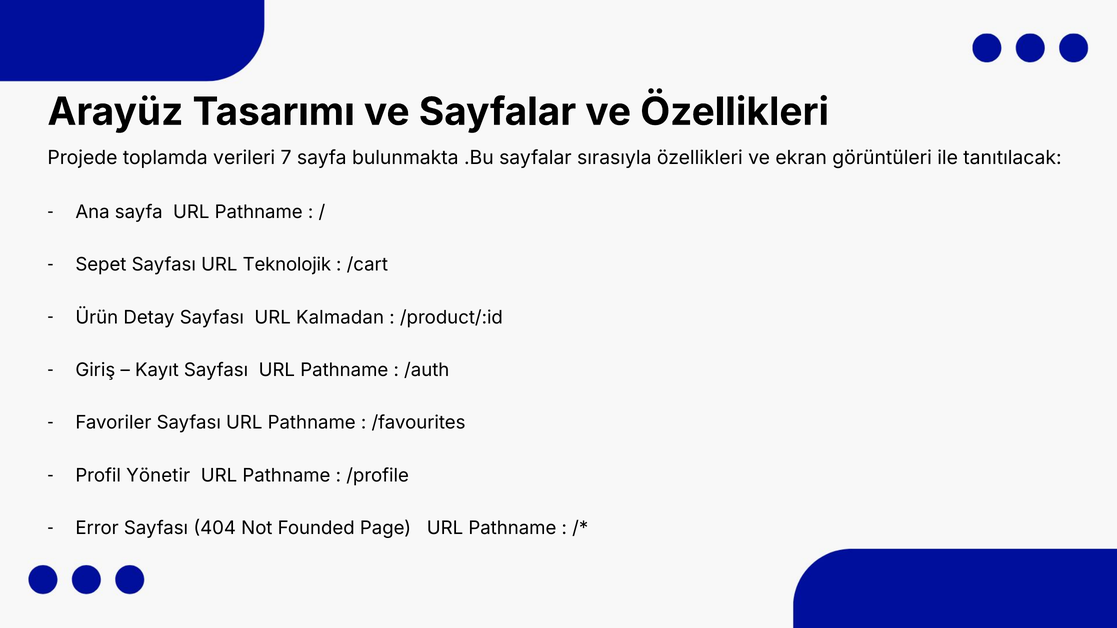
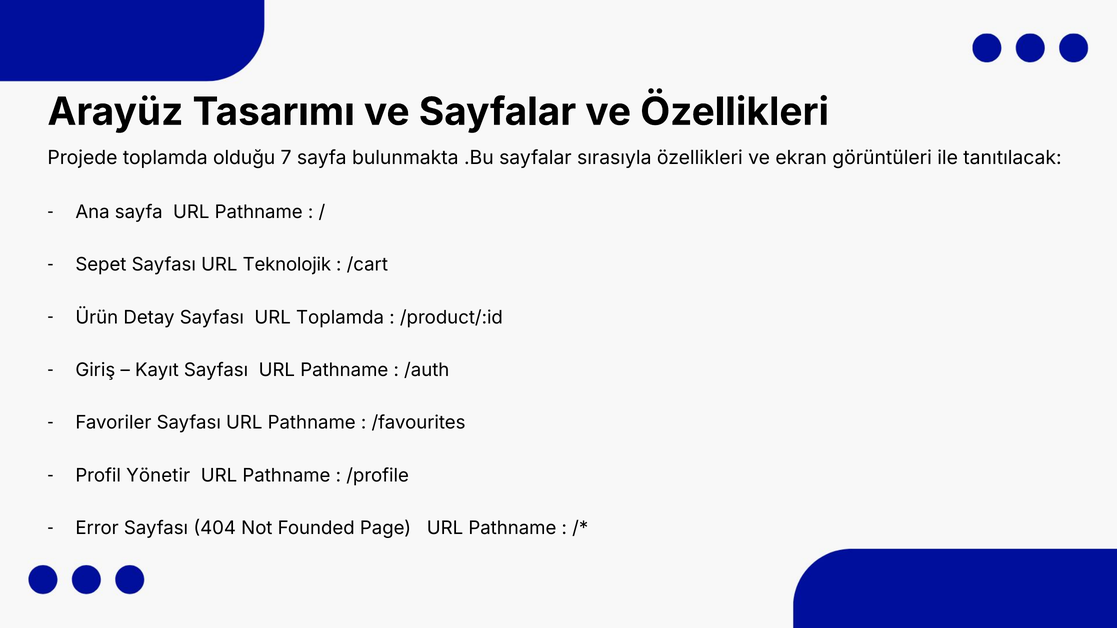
verileri: verileri -> olduğu (244, 158)
URL Kalmadan: Kalmadan -> Toplamda (340, 318)
